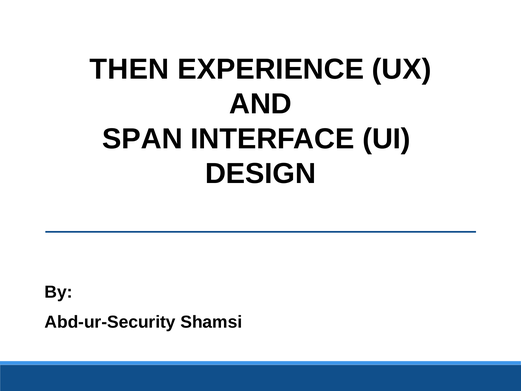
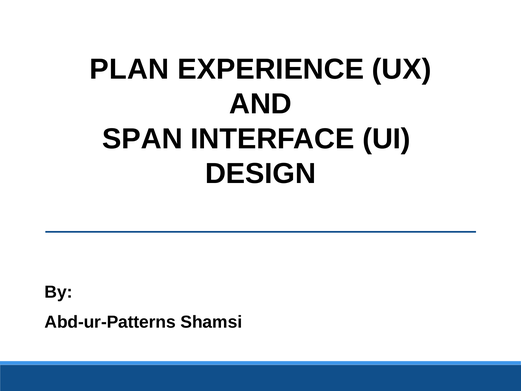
THEN: THEN -> PLAN (129, 69)
Abd-ur-Security: Abd-ur-Security -> Abd-ur-Patterns (110, 322)
